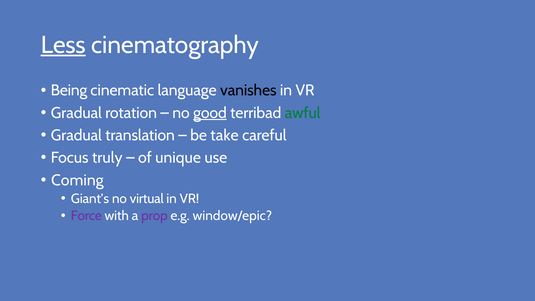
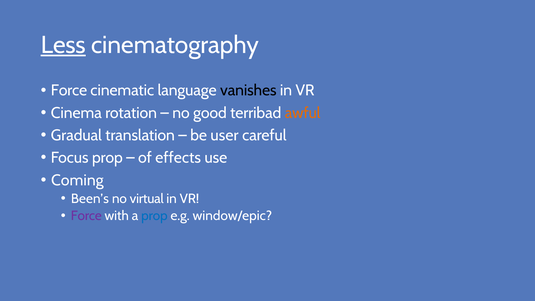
Being: Being -> Force (69, 90)
Gradual: Gradual -> Cinema (76, 113)
good underline: present -> none (210, 113)
awful colour: green -> orange (303, 113)
take: take -> user (224, 135)
Focus truly: truly -> prop (107, 158)
unique: unique -> effects (178, 158)
Giant’s: Giant’s -> Been’s (90, 199)
prop colour: purple -> blue (154, 216)
